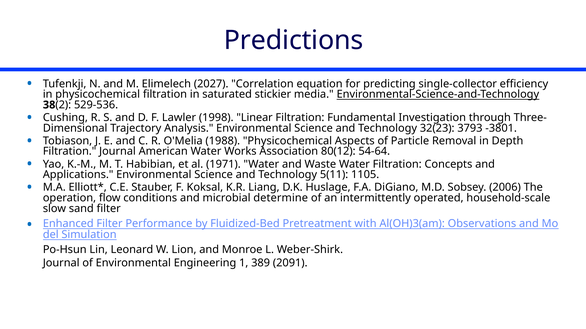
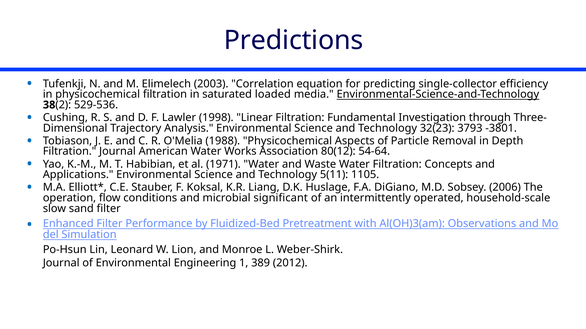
2027: 2027 -> 2003 (211, 84)
stickier: stickier -> loaded (273, 94)
determine: determine -> significant (281, 198)
2091: 2091 -> 2012 (290, 263)
